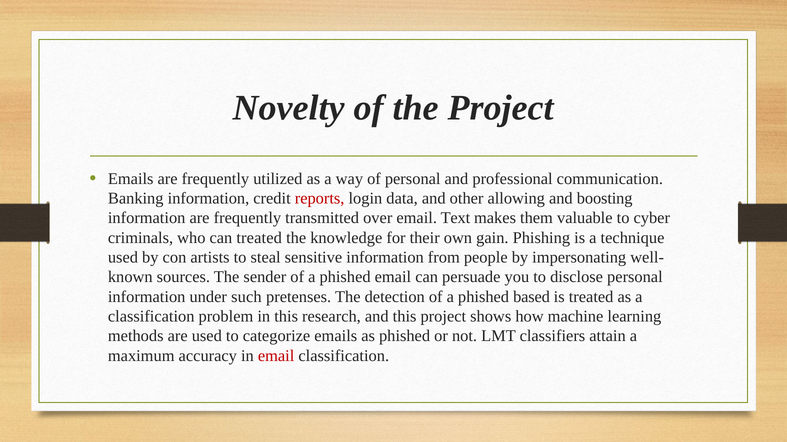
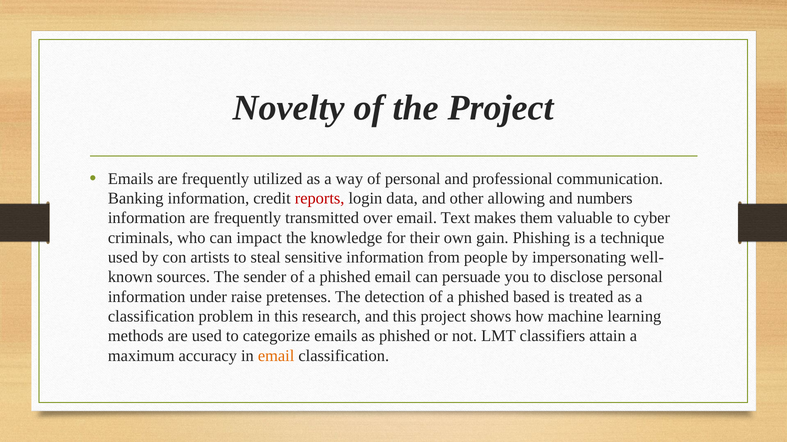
boosting: boosting -> numbers (605, 199)
can treated: treated -> impact (259, 238)
such: such -> raise (246, 297)
email colour: red -> orange (276, 356)
